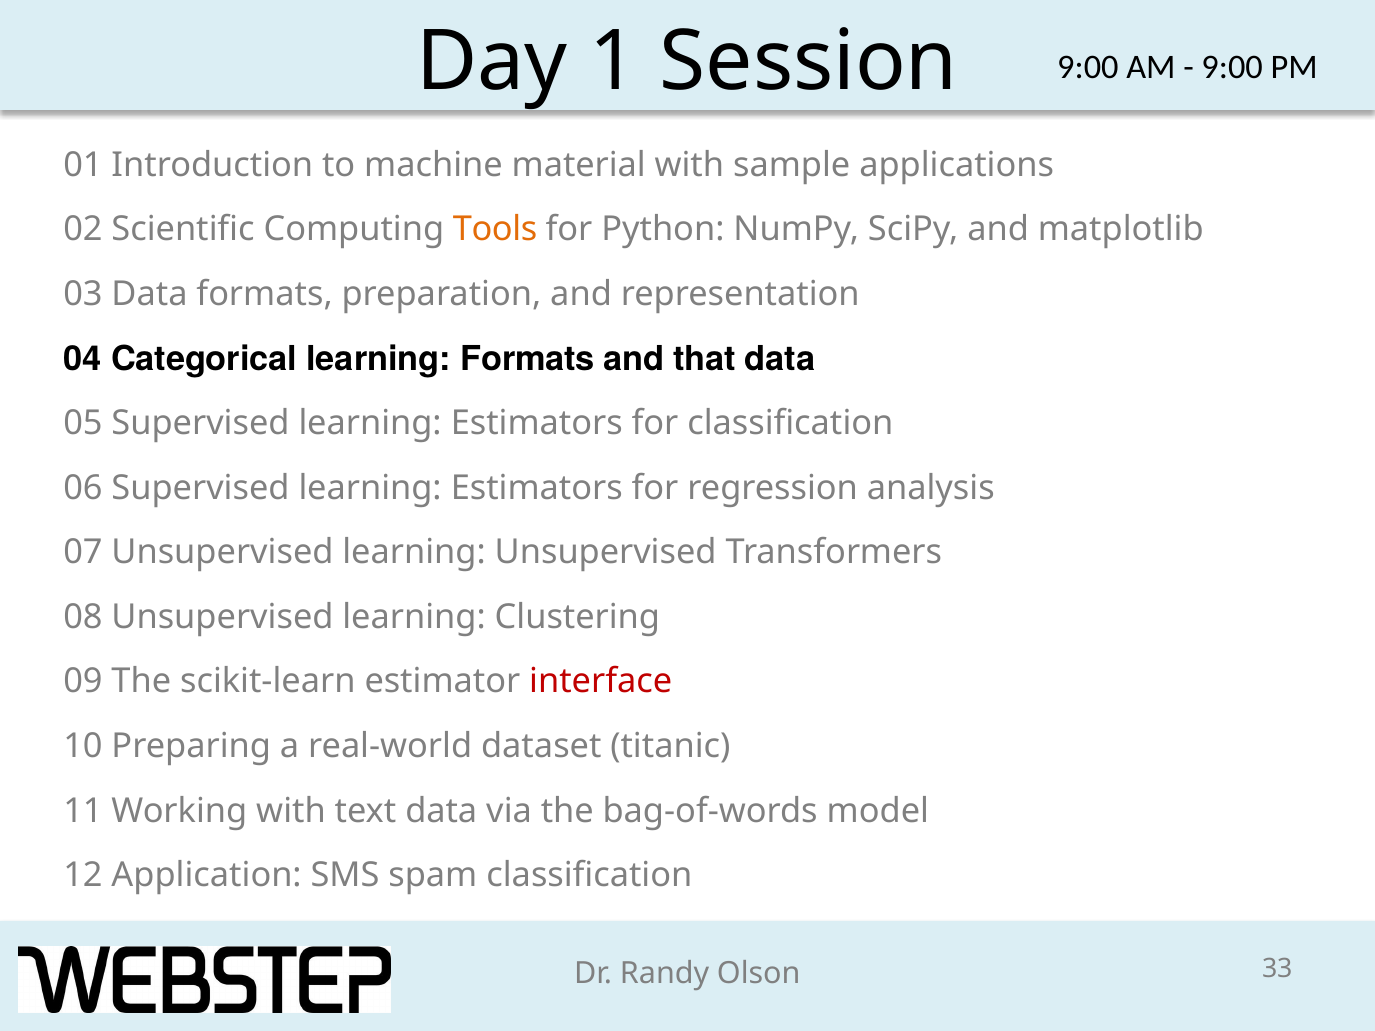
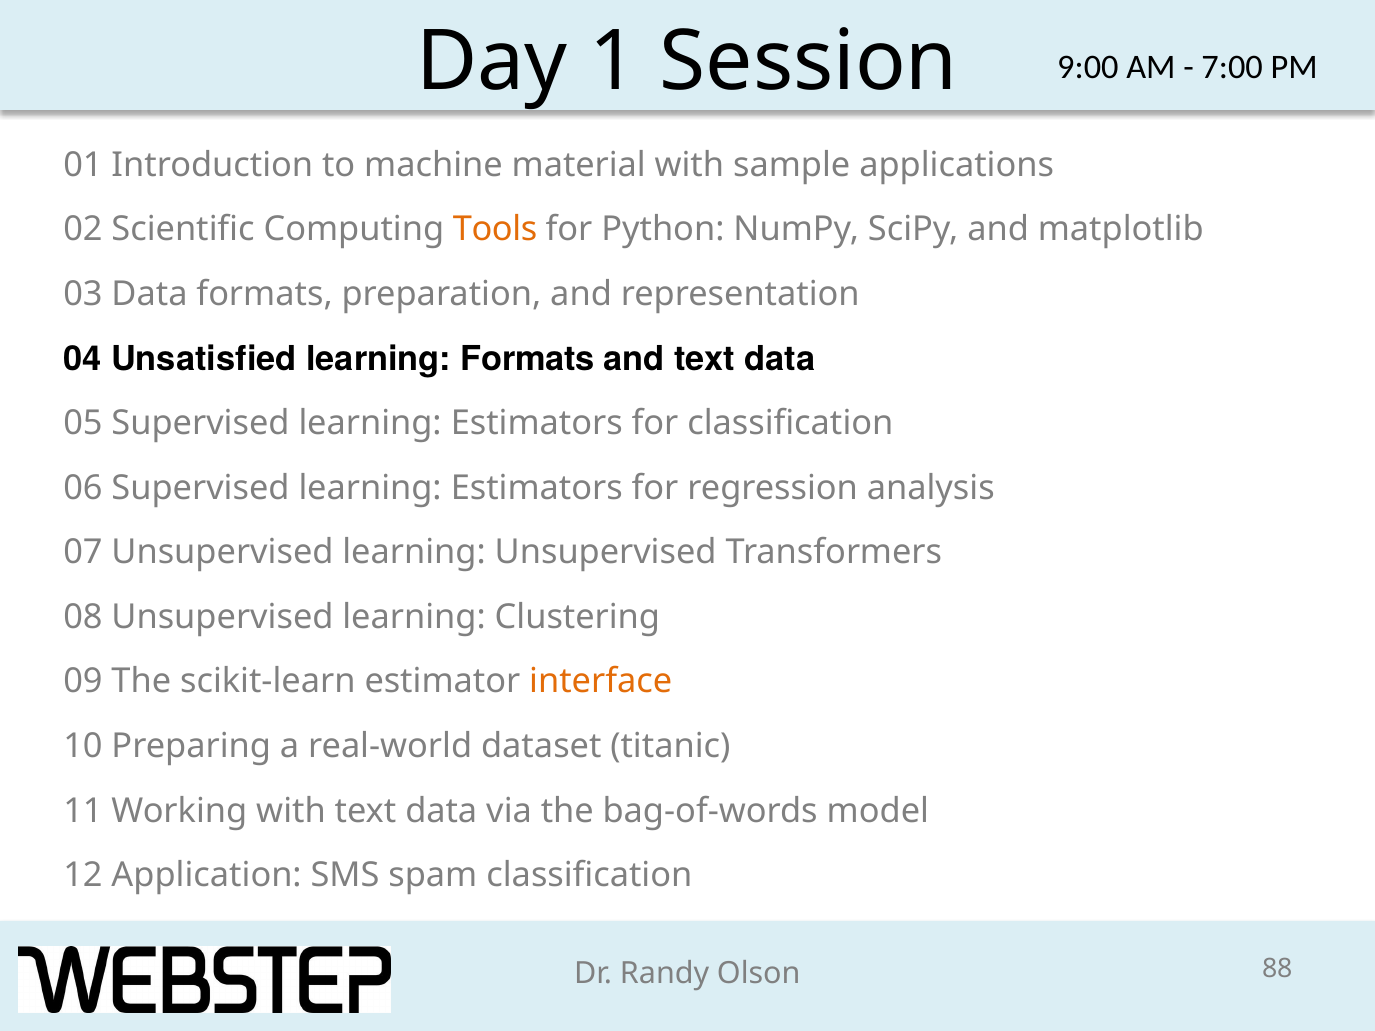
9:00: 9:00 -> 7:00 (1232, 67)
Categorical: Categorical -> Unsatisfied (204, 359)
and that: that -> text (705, 359)
interface colour: red -> orange (601, 682)
33: 33 -> 88 (1277, 968)
